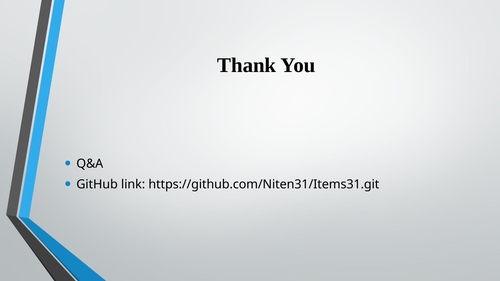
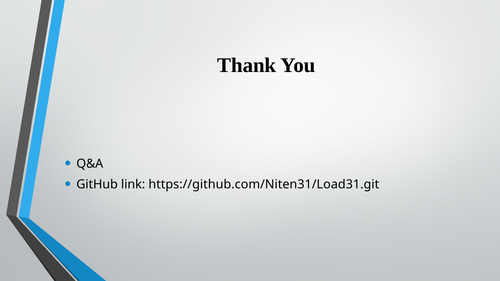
https://github.com/Niten31/Items31.git: https://github.com/Niten31/Items31.git -> https://github.com/Niten31/Load31.git (264, 185)
